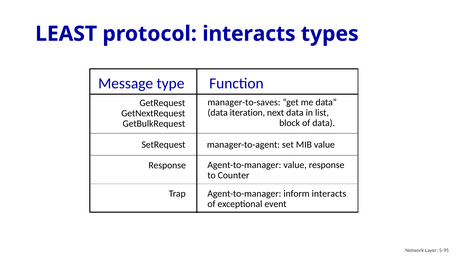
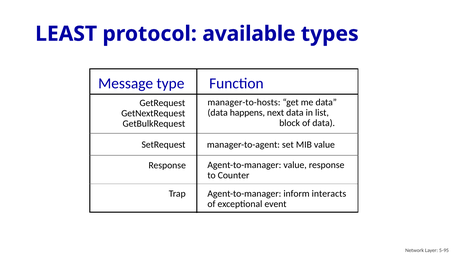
protocol interacts: interacts -> available (249, 34)
manager-to-saves: manager-to-saves -> manager-to-hosts (244, 102)
iteration: iteration -> happens (247, 113)
